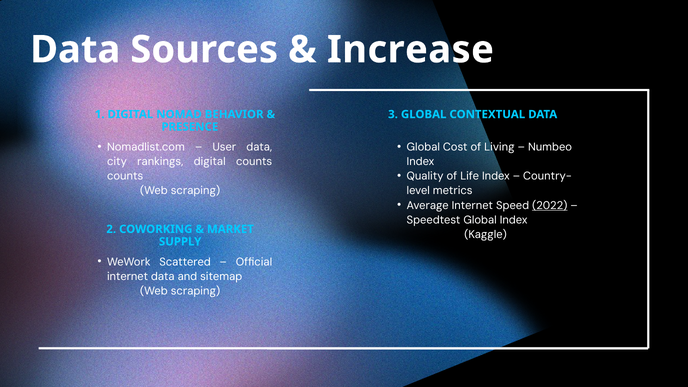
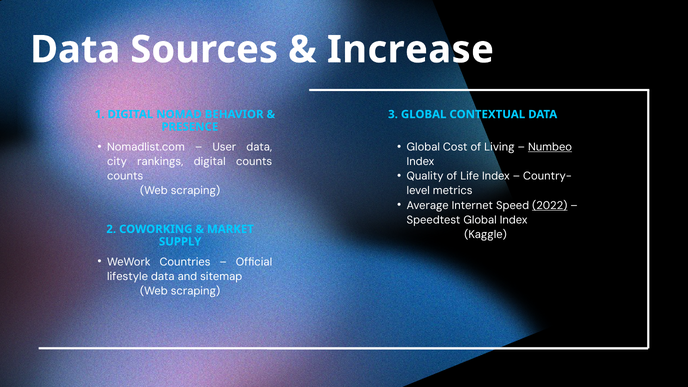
Numbeo underline: none -> present (550, 147)
Scattered: Scattered -> Countries (185, 262)
internet: internet -> lifestyle (127, 276)
